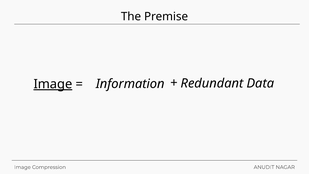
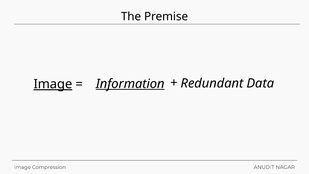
Information underline: none -> present (130, 84)
